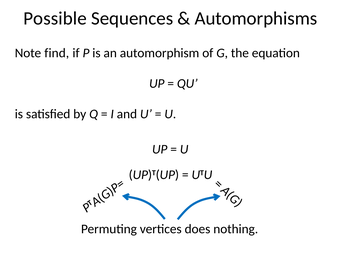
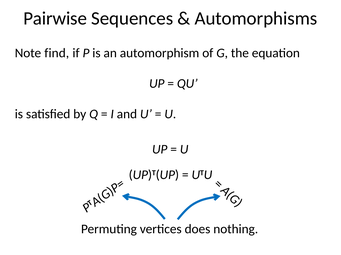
Possible: Possible -> Pairwise (55, 18)
